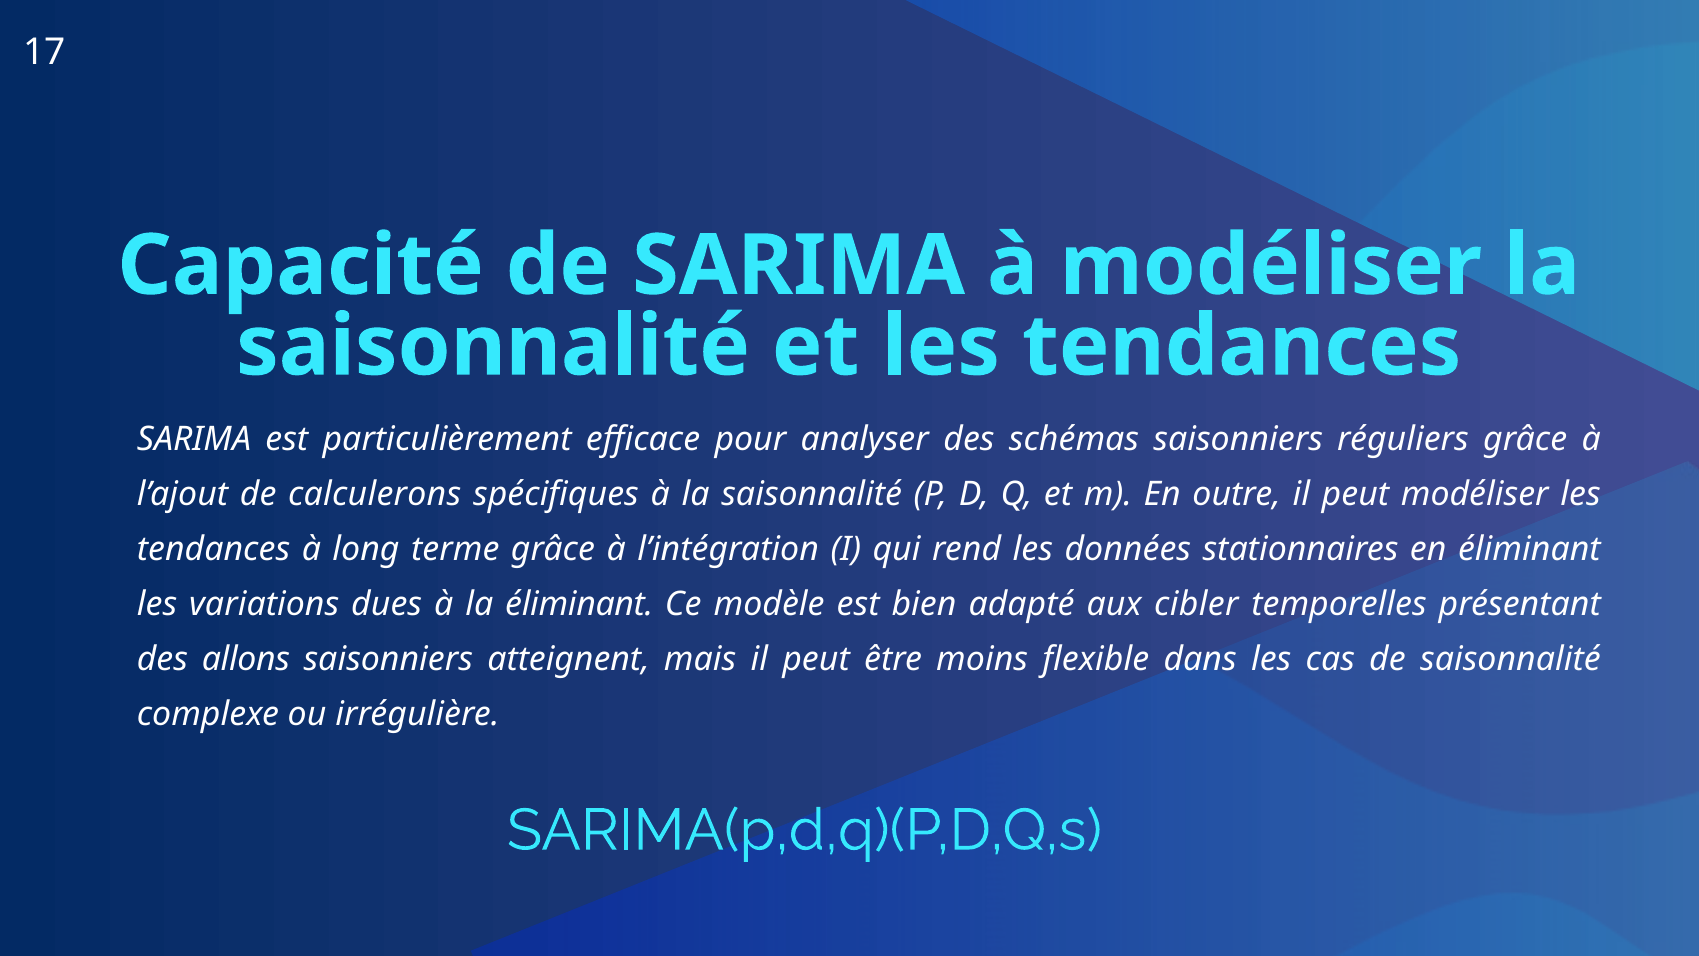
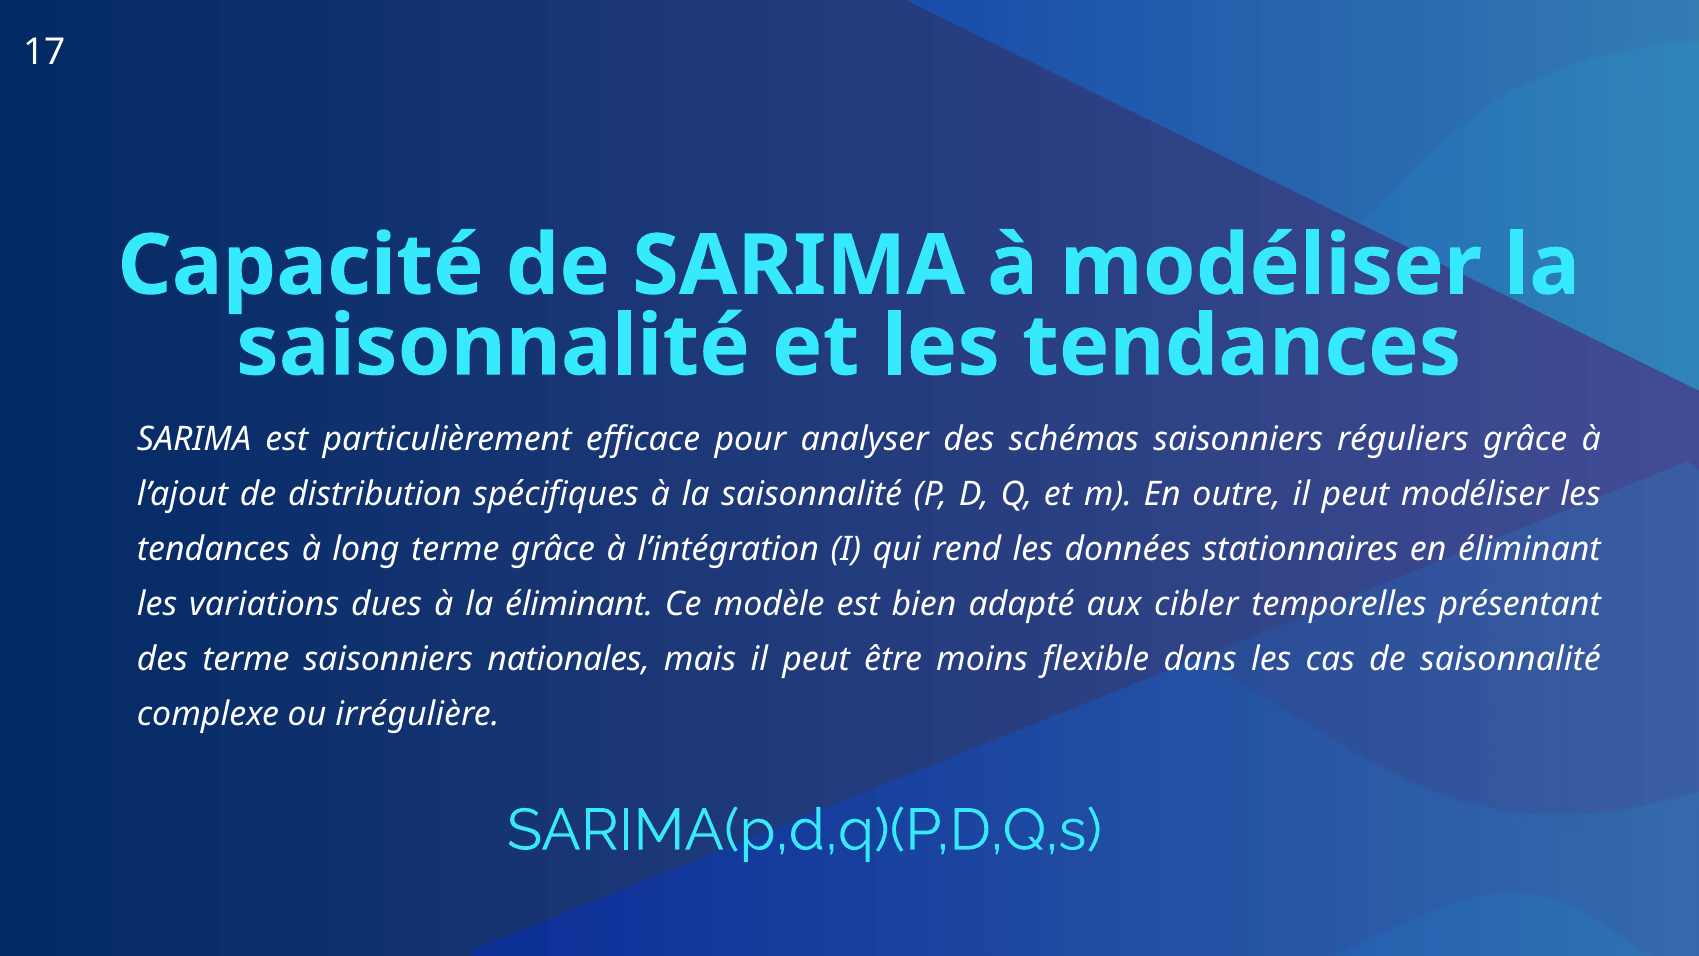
calculerons: calculerons -> distribution (375, 494)
des allons: allons -> terme (246, 659)
atteignent: atteignent -> nationales (569, 659)
